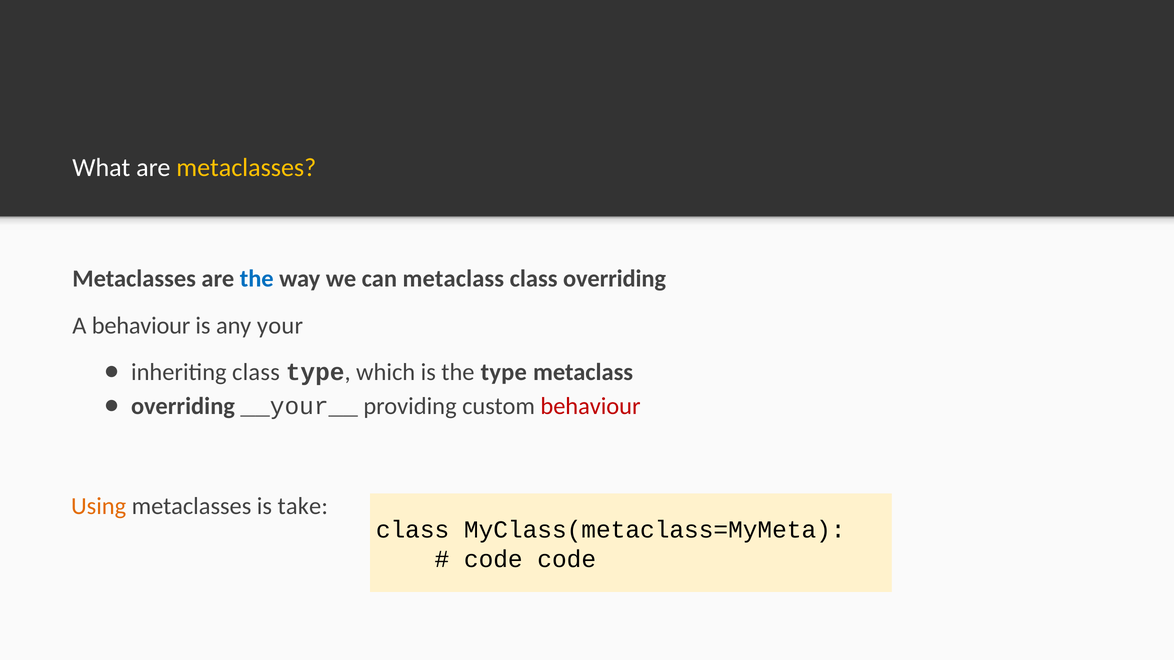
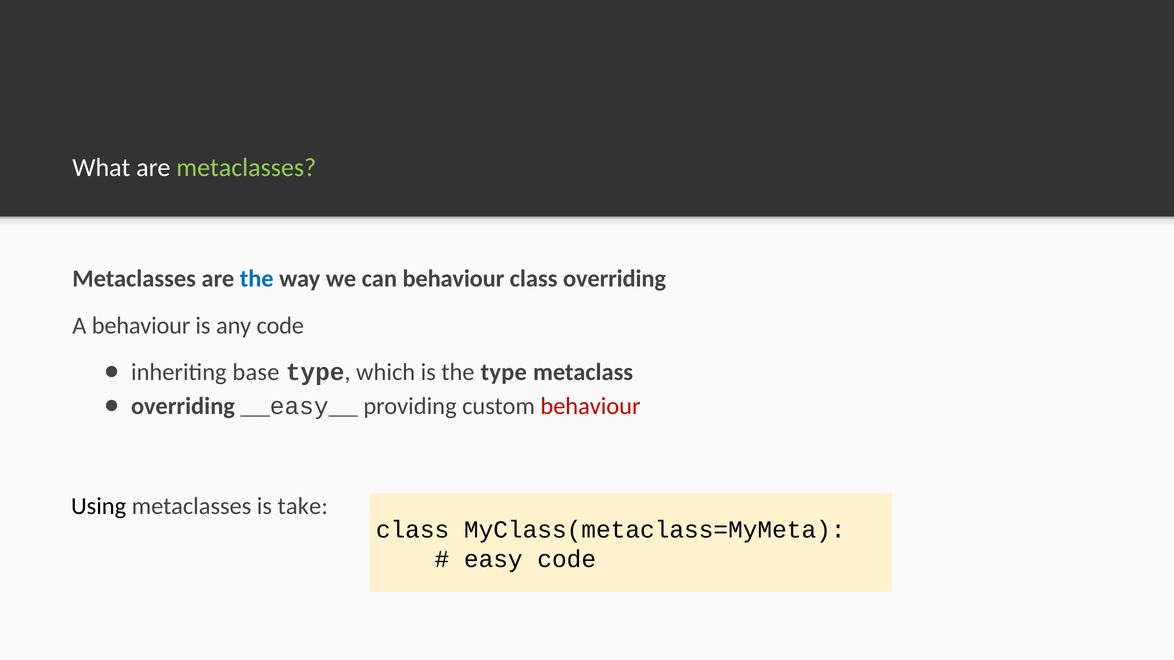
metaclasses colour: yellow -> light green (246, 168)
can metaclass: metaclass -> behaviour (453, 279)
any your: your -> code (280, 326)
inheriting class: class -> base (256, 373)
__your__: __your__ -> __easy__ (299, 406)
Using colour: orange -> black (99, 507)
code: code -> easy (493, 559)
